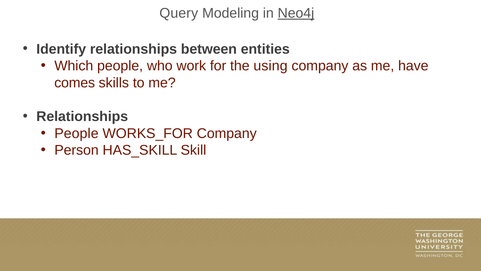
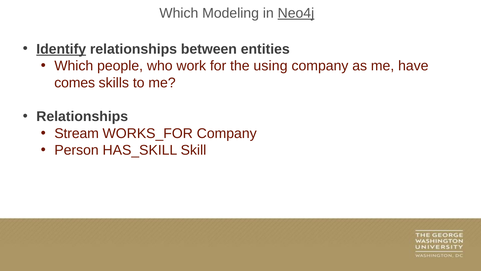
Query: Query -> Which (179, 13)
Identify underline: none -> present (61, 49)
People: People -> Stream (77, 133)
